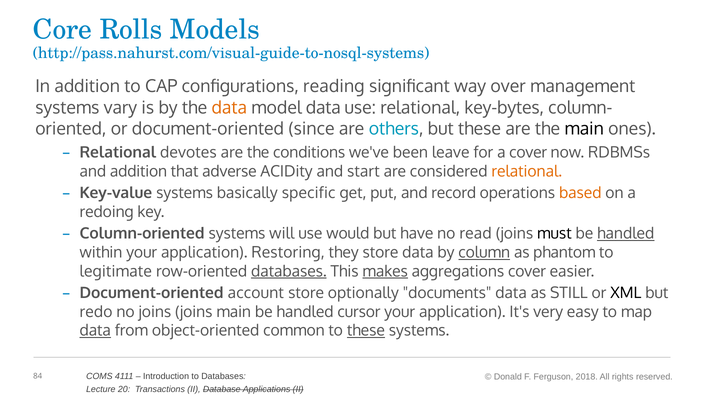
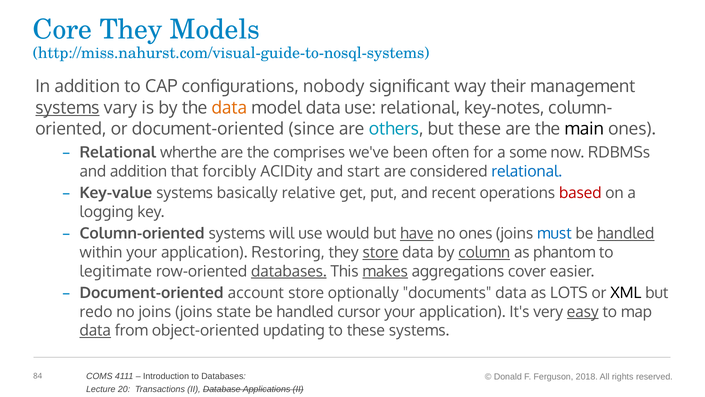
Core Rolls: Rolls -> They (131, 30)
http://pass.nahurst.com/visual-guide-to-nosql-systems: http://pass.nahurst.com/visual-guide-to-nosql-systems -> http://miss.nahurst.com/visual-guide-to-nosql-systems (231, 53)
reading: reading -> nobody (334, 87)
over: over -> their (508, 87)
systems underline: none -> present (67, 108)
key-bytes: key-bytes -> key-notes (504, 108)
devotes: devotes -> wherthe (188, 153)
conditions: conditions -> comprises (309, 153)
leave: leave -> often (451, 153)
a cover: cover -> some (528, 153)
adverse: adverse -> forcibly (229, 171)
relational colour: orange -> blue (527, 171)
specific: specific -> relative (309, 193)
record: record -> recent (454, 193)
based colour: orange -> red (580, 193)
redoing: redoing -> logging (107, 212)
have underline: none -> present (417, 234)
no read: read -> ones (476, 234)
must colour: black -> blue (554, 234)
store underline: none -> present (381, 252)
STILL: STILL -> LOTS (569, 293)
joins main: main -> state (234, 312)
easy underline: none -> present (583, 312)
common: common -> updating (294, 330)
these underline: present -> none (366, 330)
